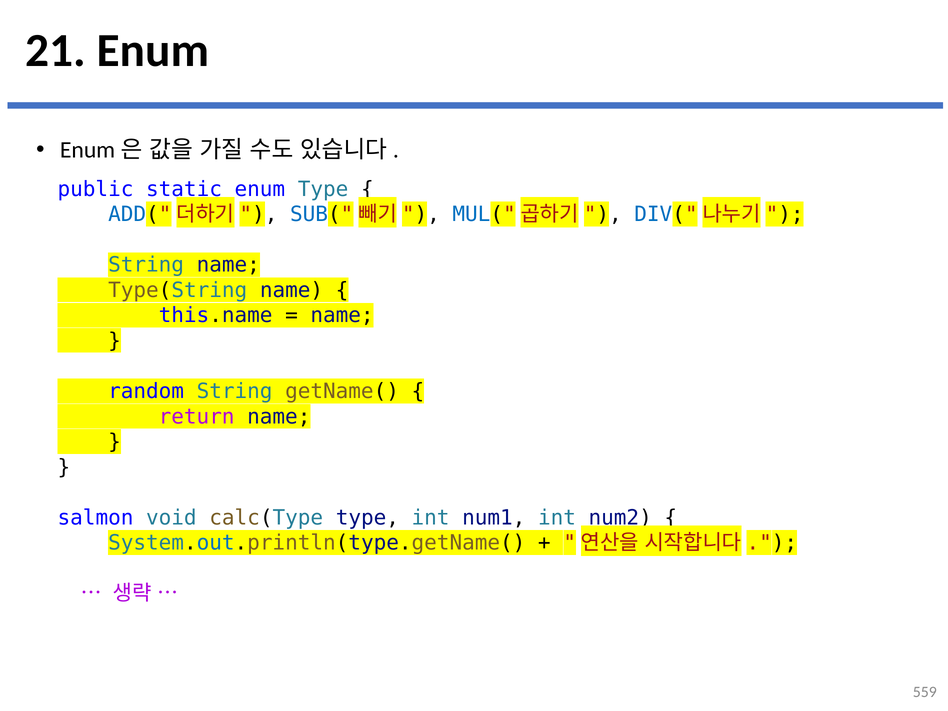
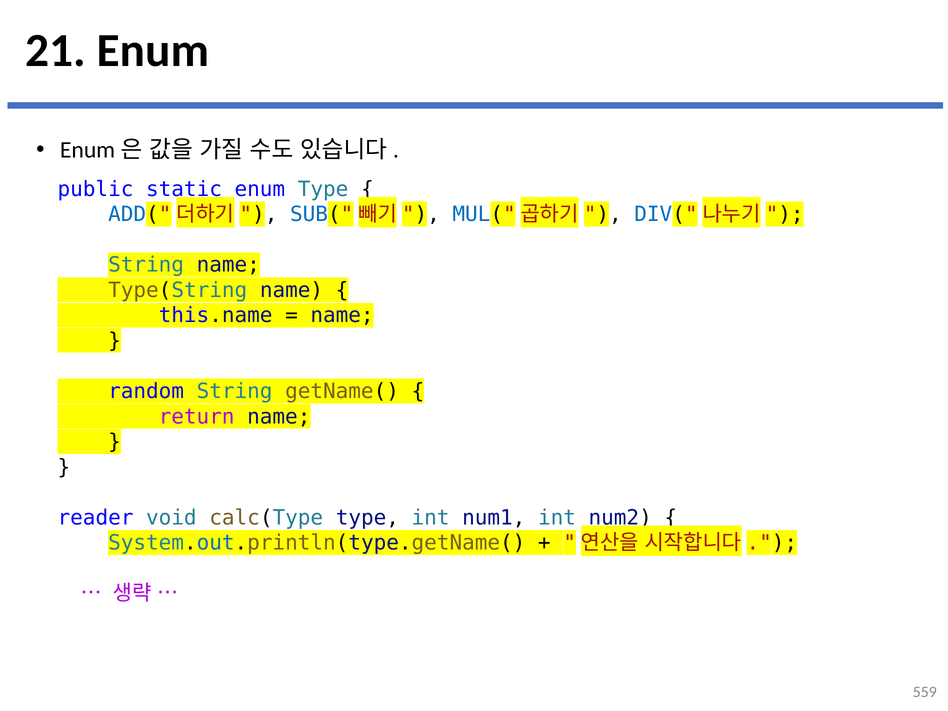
salmon: salmon -> reader (96, 518)
